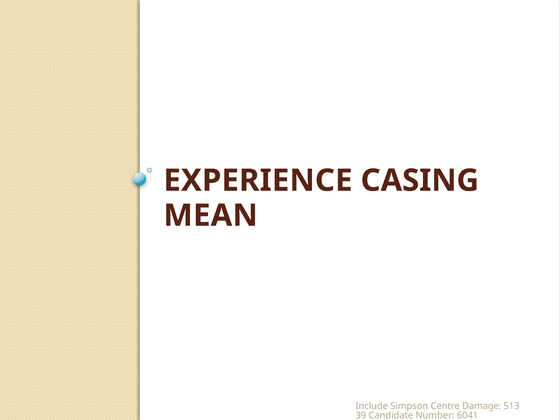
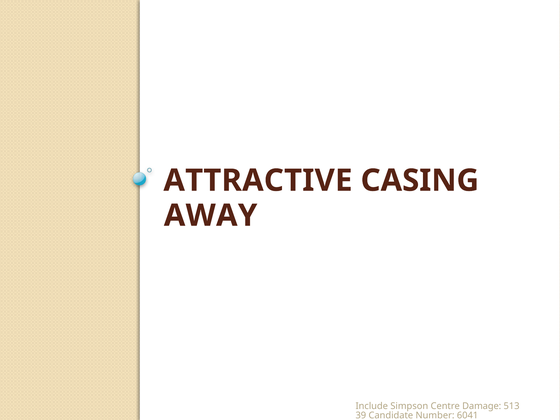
EXPERIENCE: EXPERIENCE -> ATTRACTIVE (258, 181)
MEAN: MEAN -> AWAY (211, 216)
